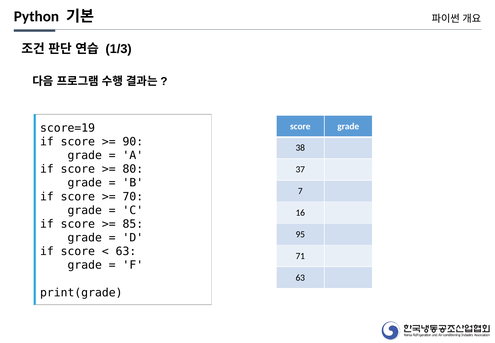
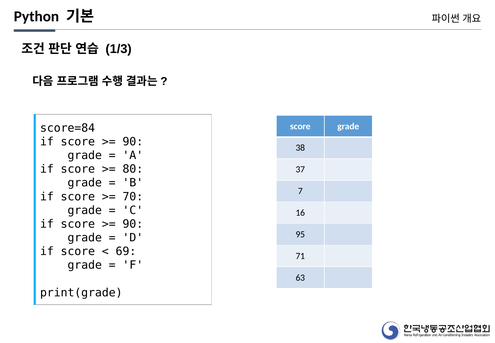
score=19: score=19 -> score=84 (68, 128)
85: 85 -> 90 (133, 224)
63: 63 -> 69 (126, 251)
